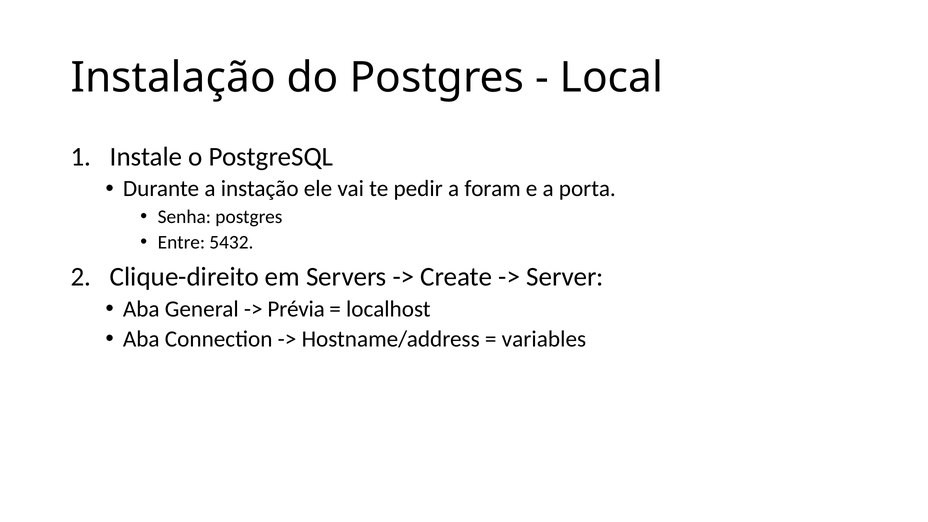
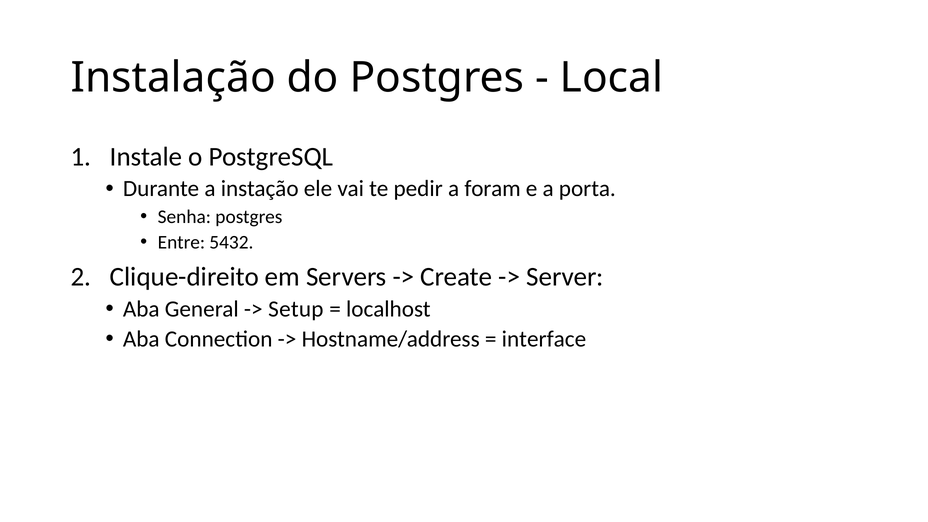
Prévia: Prévia -> Setup (296, 309)
variables: variables -> interface (544, 339)
